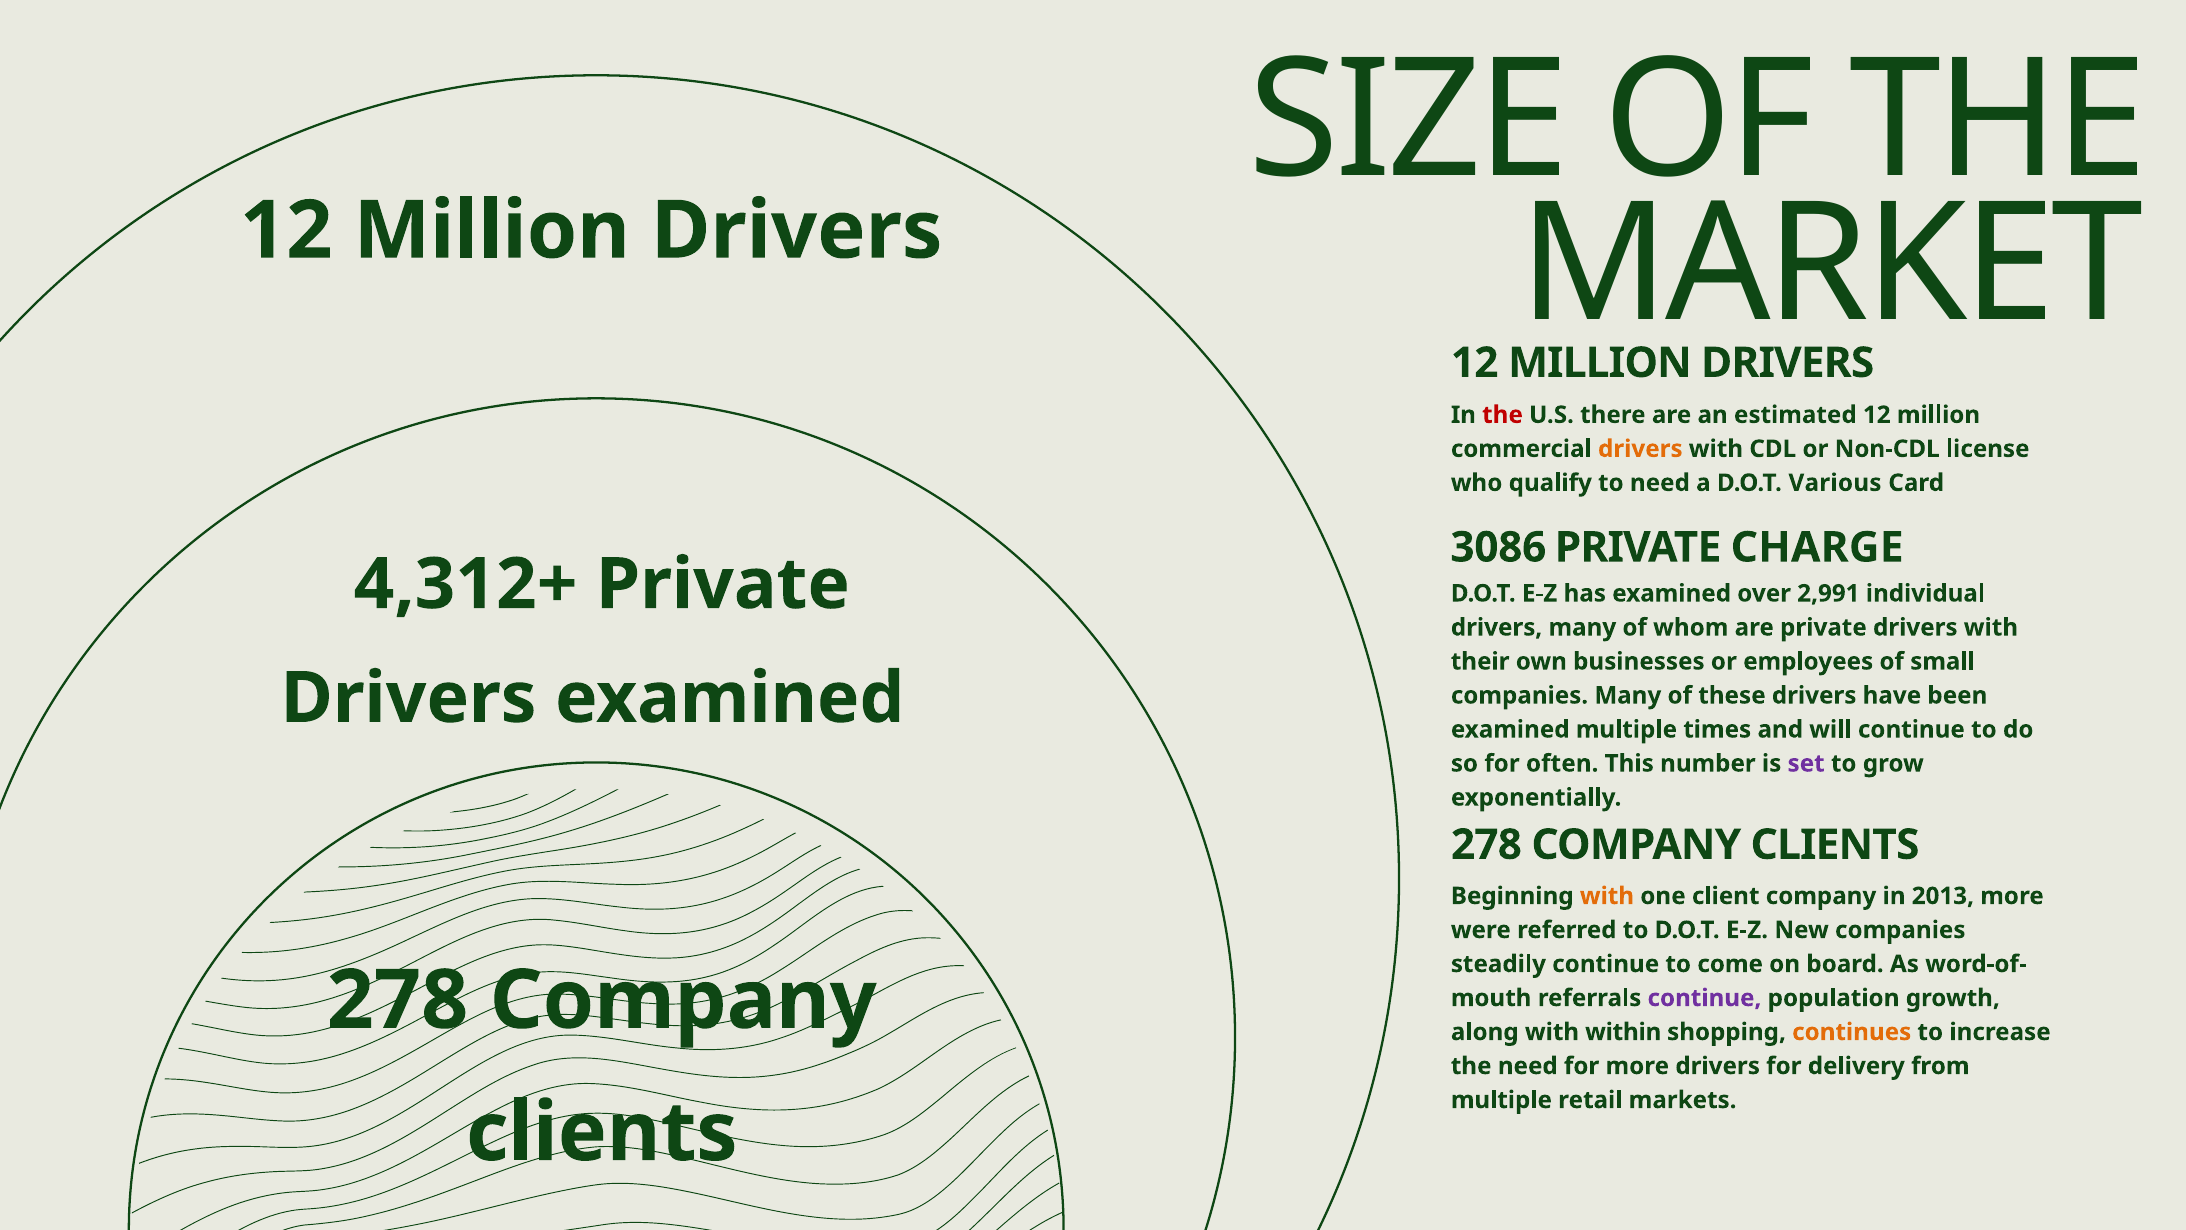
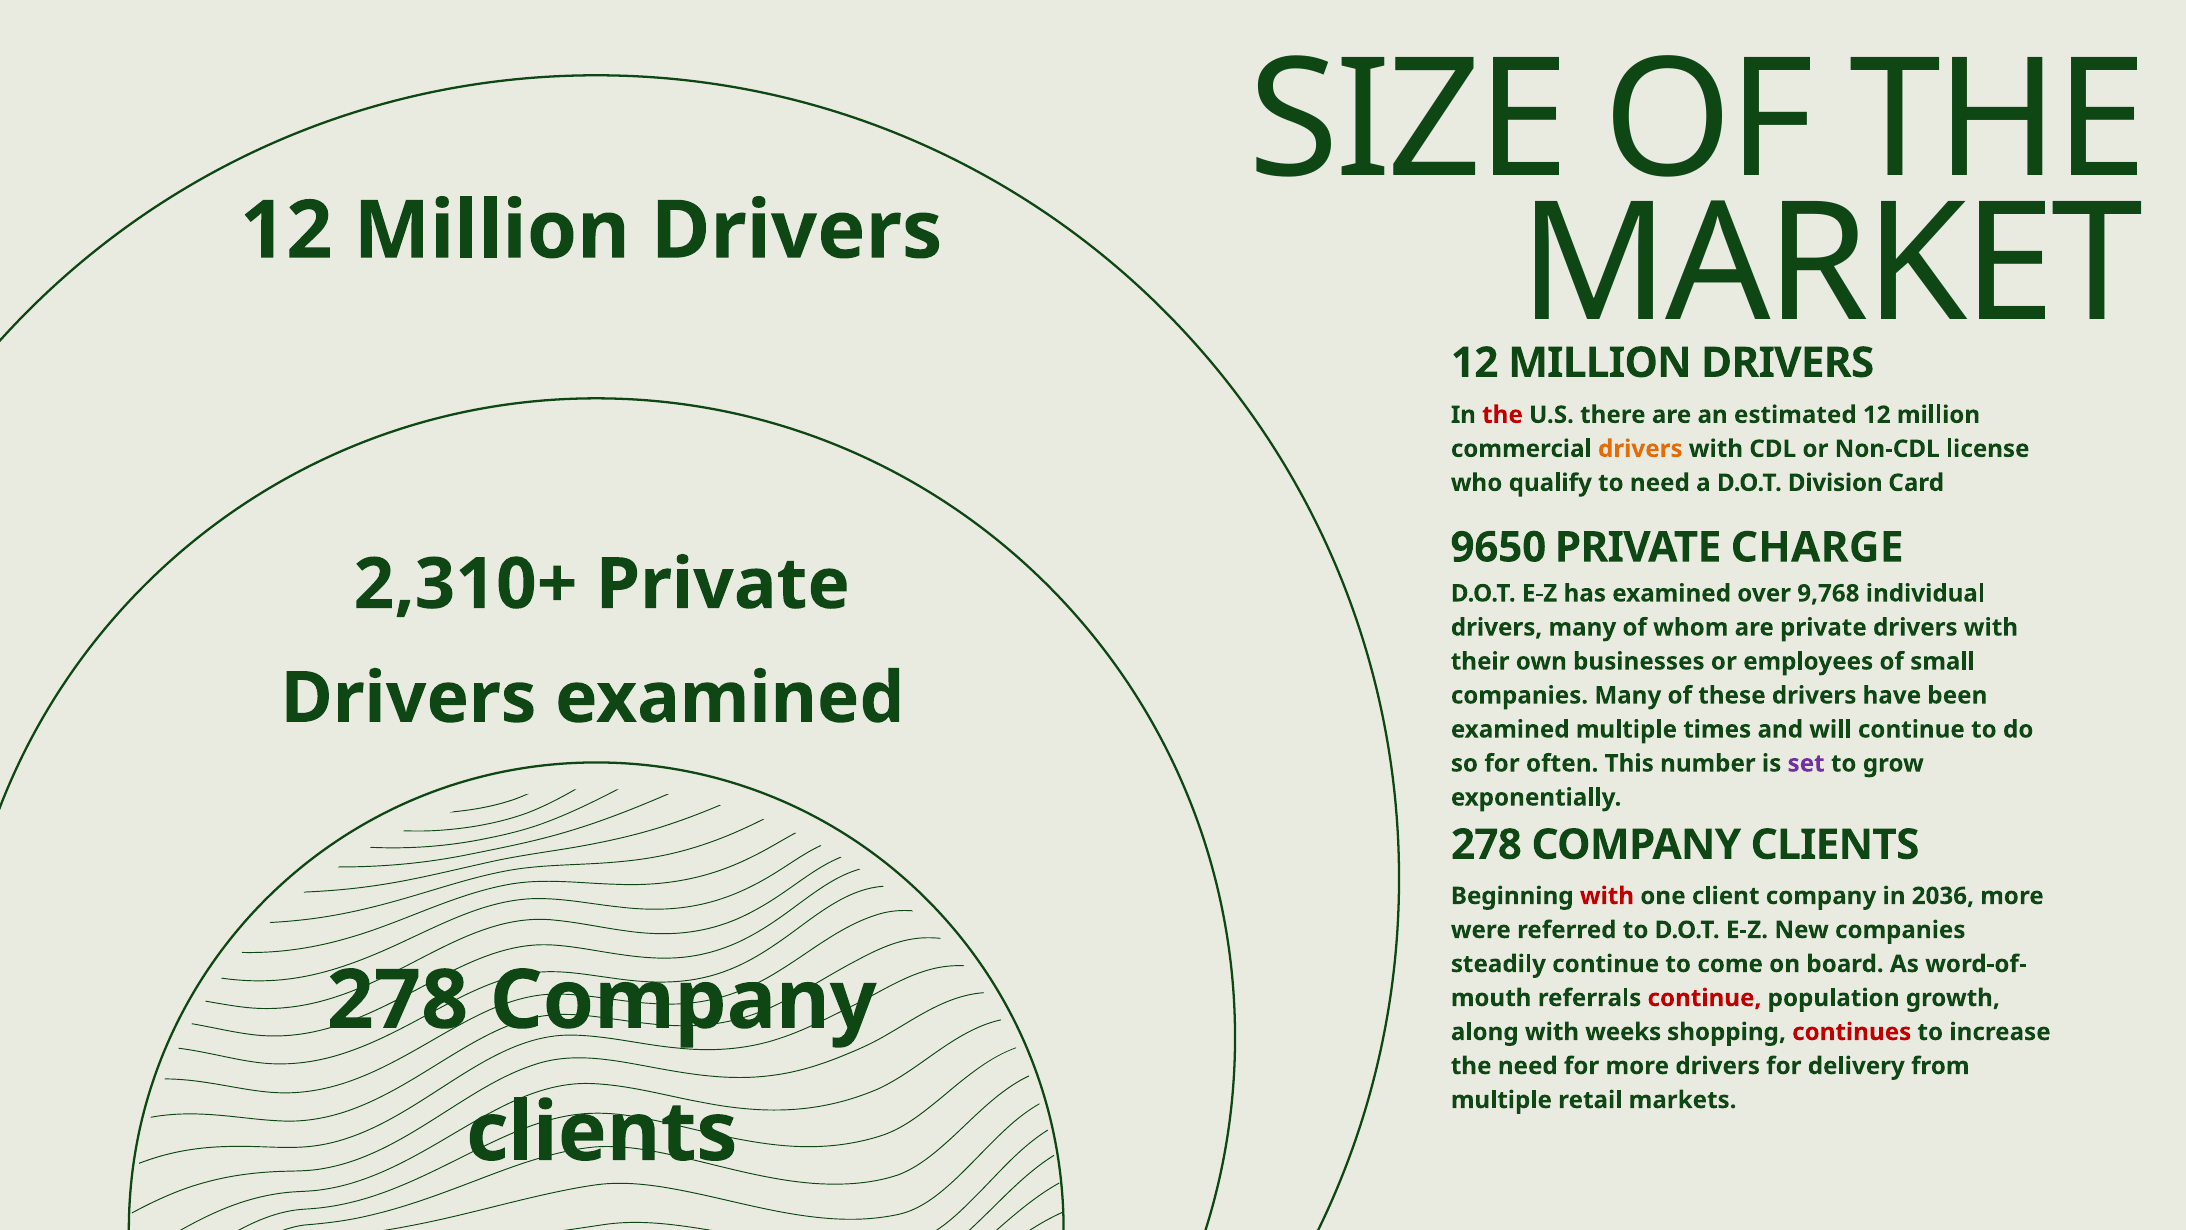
Various: Various -> Division (1835, 483)
3086: 3086 -> 9650 (1498, 547)
4,312+: 4,312+ -> 2,310+ (466, 584)
2,991: 2,991 -> 9,768 (1828, 593)
with colour: orange -> red (1607, 896)
2013: 2013 -> 2036 (1943, 896)
continue colour: purple -> red (1704, 998)
within: within -> weeks (1623, 1032)
continues colour: orange -> red (1852, 1032)
